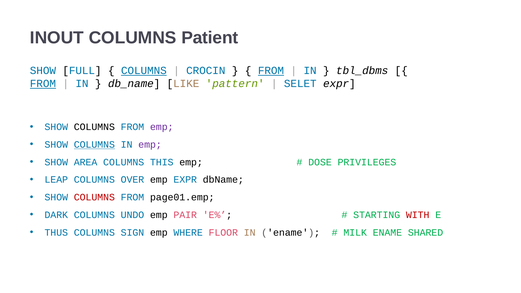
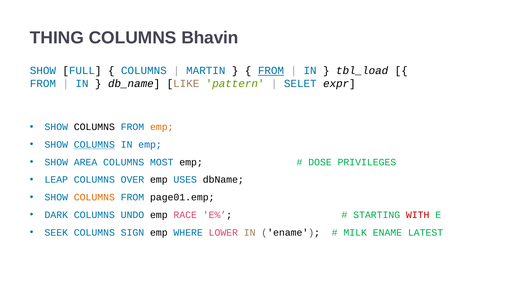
INOUT: INOUT -> THING (57, 38)
Patient: Patient -> Bhavin (210, 38)
COLUMNS underline: present -> none (144, 71)
CROCIN: CROCIN -> MARTIN (206, 71)
tbl_dbms: tbl_dbms -> tbl_load (362, 71)
FROM underline: present -> none (43, 84)
emp colour: purple -> orange (162, 127)
emp colour: purple -> blue (150, 145)
THIS: THIS -> MOST (162, 162)
emp EXPR: EXPR -> USES (185, 180)
COLUMNS colour: red -> orange (94, 197)
PAIR: PAIR -> RACE (185, 215)
THUS: THUS -> SEEK (56, 233)
FLOOR: FLOOR -> LOWER (223, 233)
SHARED: SHARED -> LATEST (426, 233)
